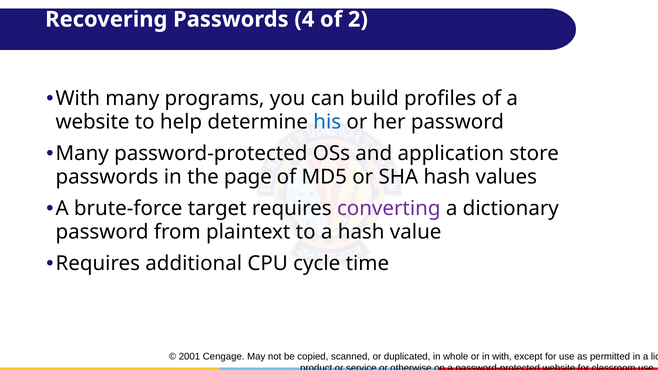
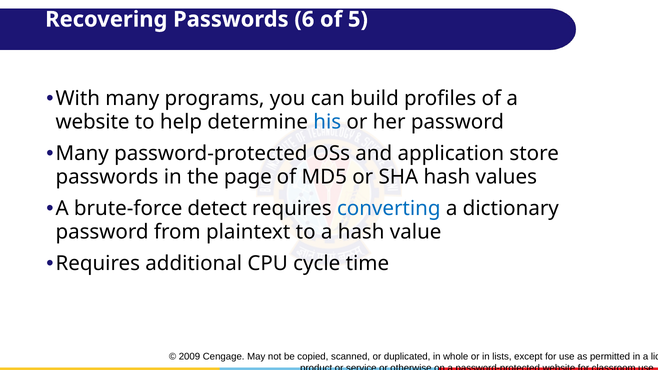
4: 4 -> 6 (304, 19)
2: 2 -> 5 (358, 19)
target: target -> detect (217, 209)
converting colour: purple -> blue (389, 209)
2001: 2001 -> 2009 (189, 357)
in with: with -> lists (502, 357)
